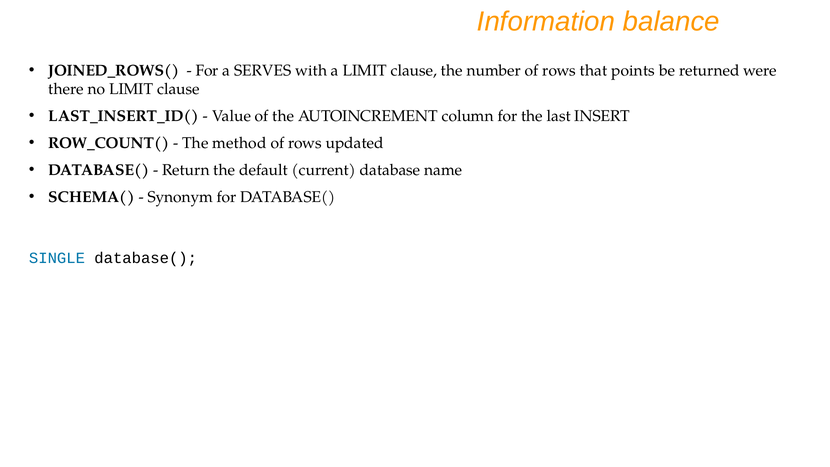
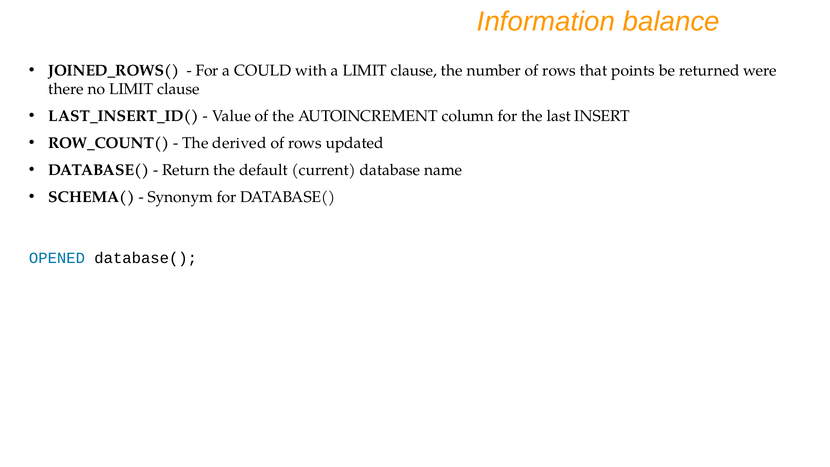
SERVES: SERVES -> COULD (263, 70)
method: method -> derived (239, 143)
SINGLE: SINGLE -> OPENED (57, 258)
